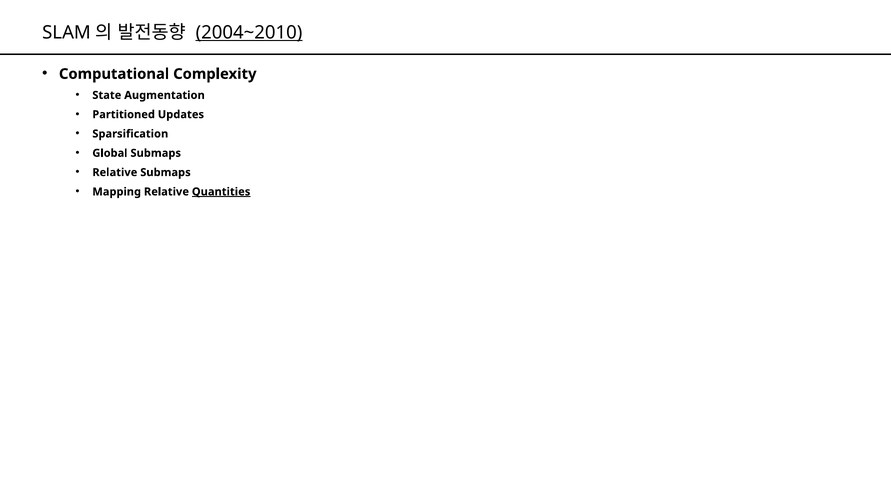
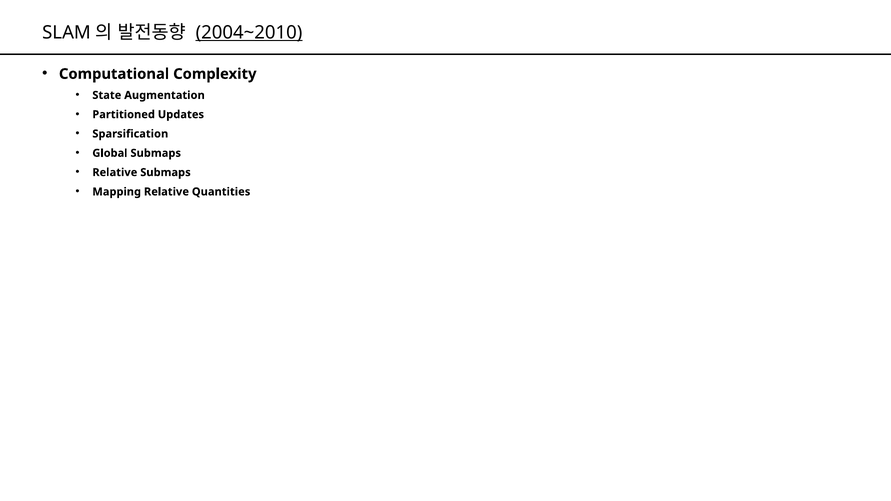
Quantities underline: present -> none (221, 192)
